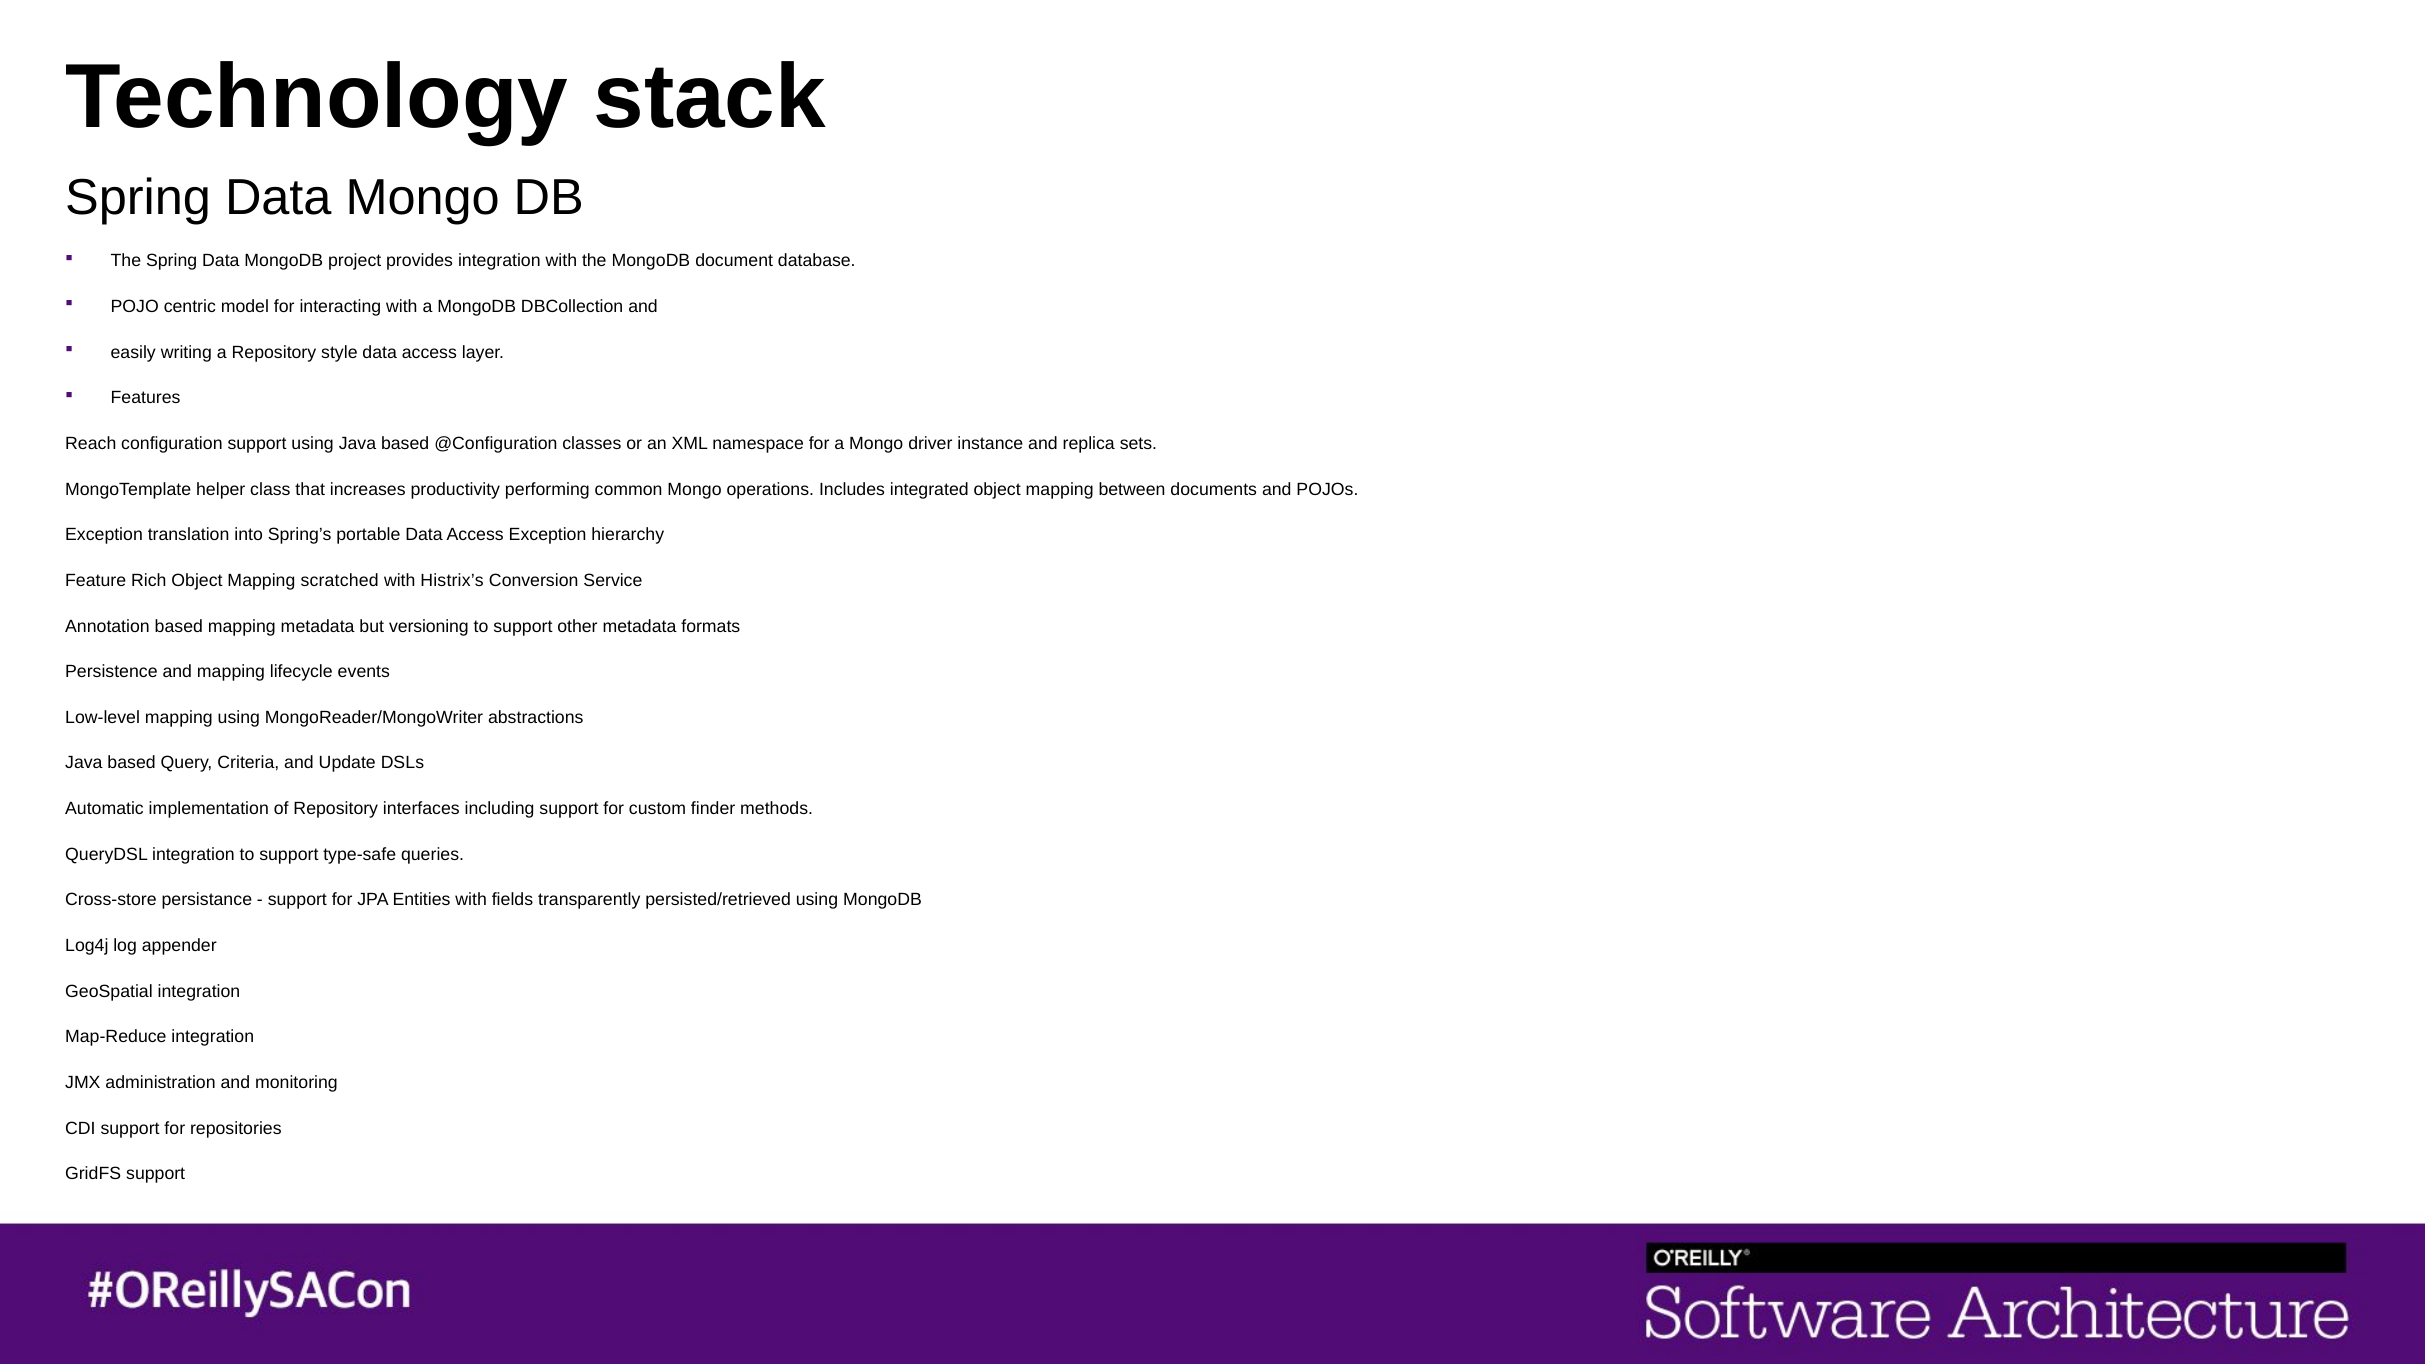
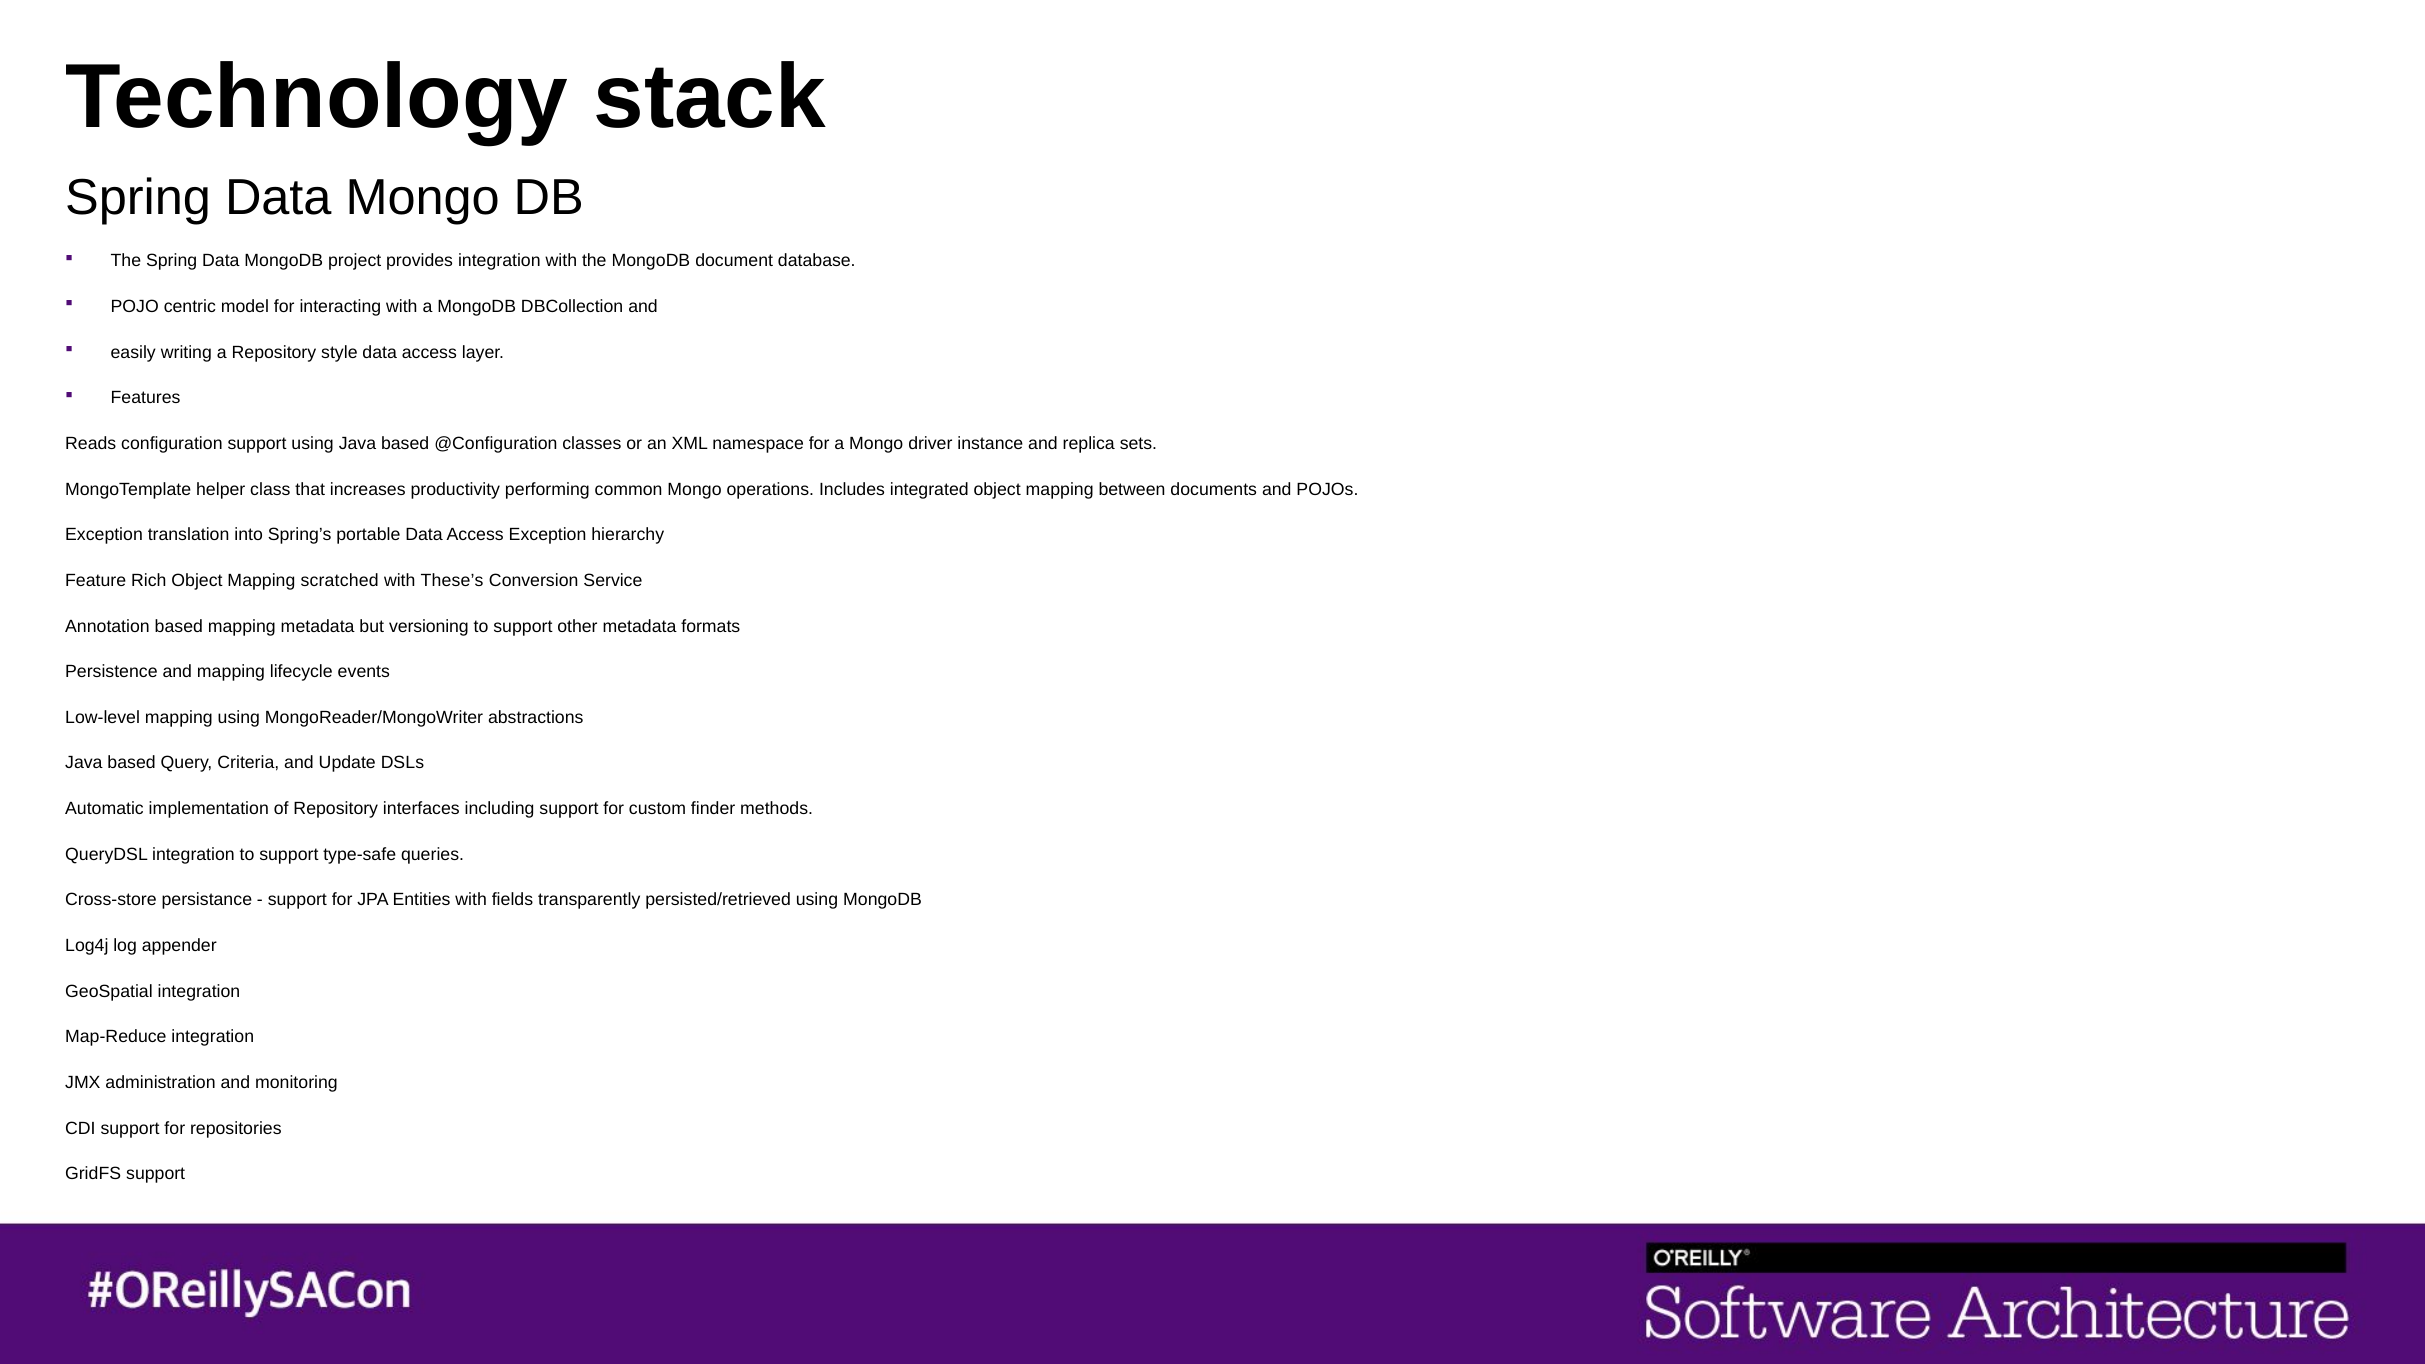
Reach: Reach -> Reads (91, 444)
Histrix’s: Histrix’s -> These’s (452, 581)
